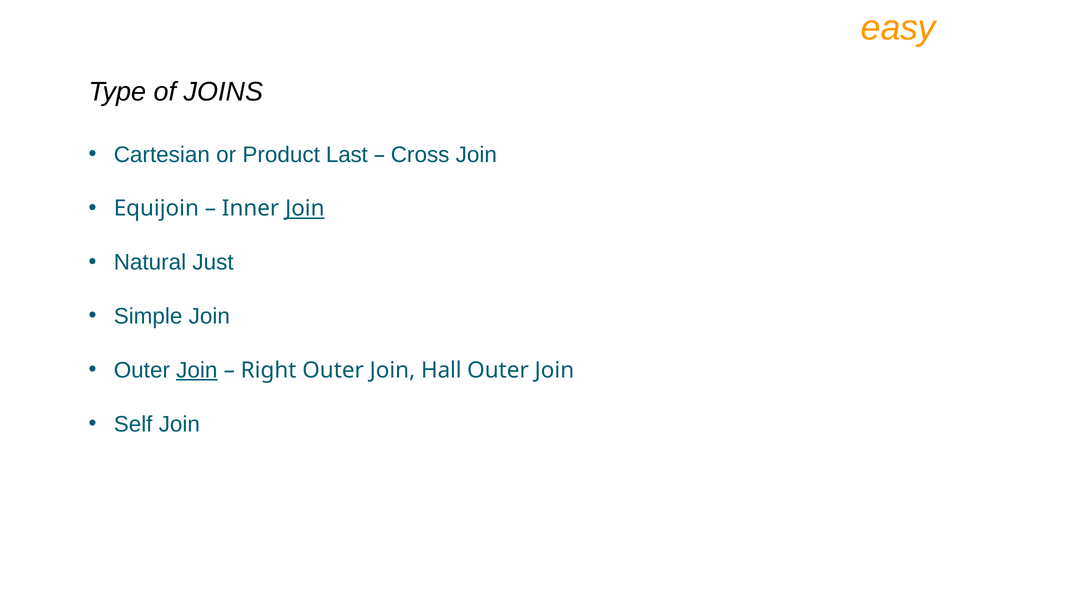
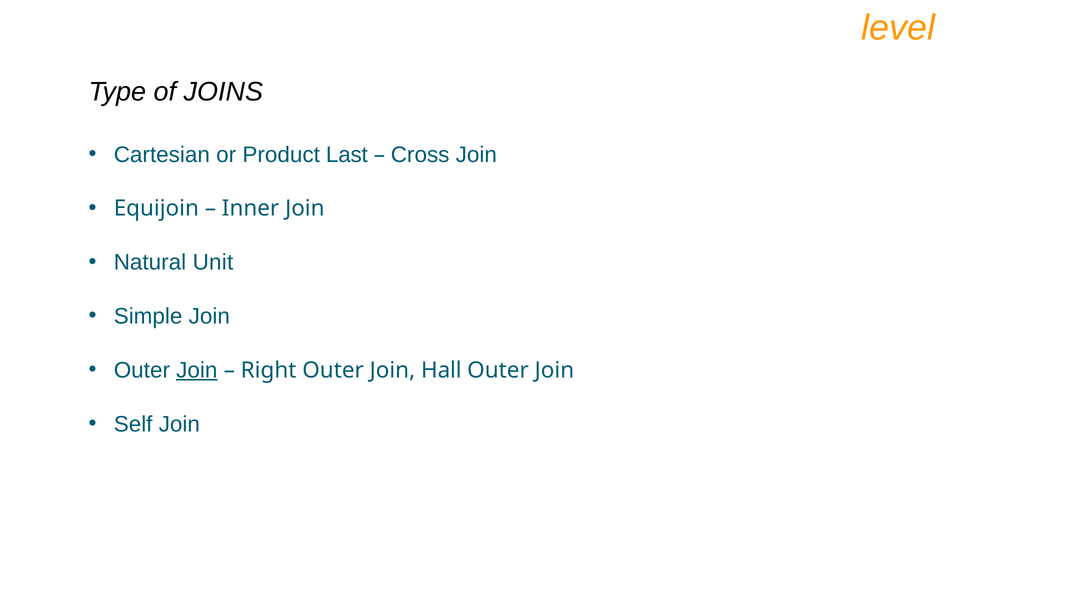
easy: easy -> level (898, 28)
Join underline: present -> none (305, 209)
Just: Just -> Unit (213, 263)
